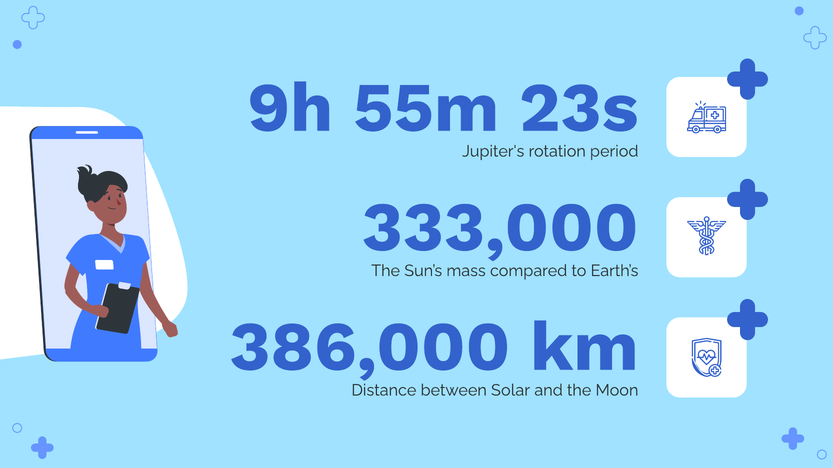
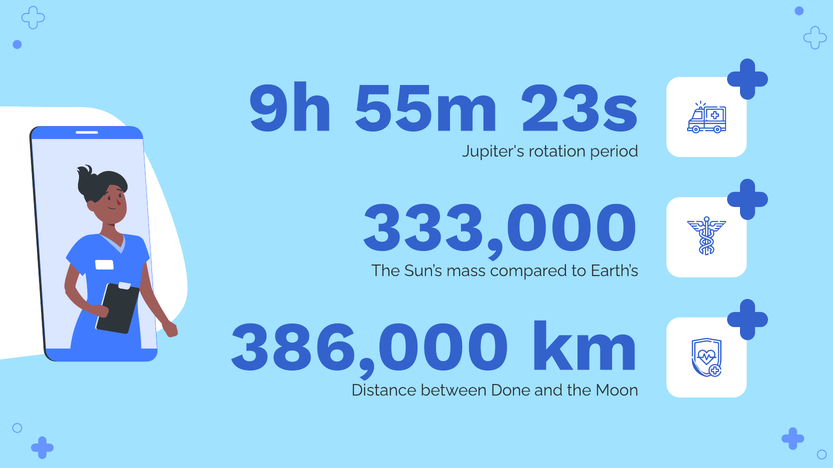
Solar: Solar -> Done (511, 391)
